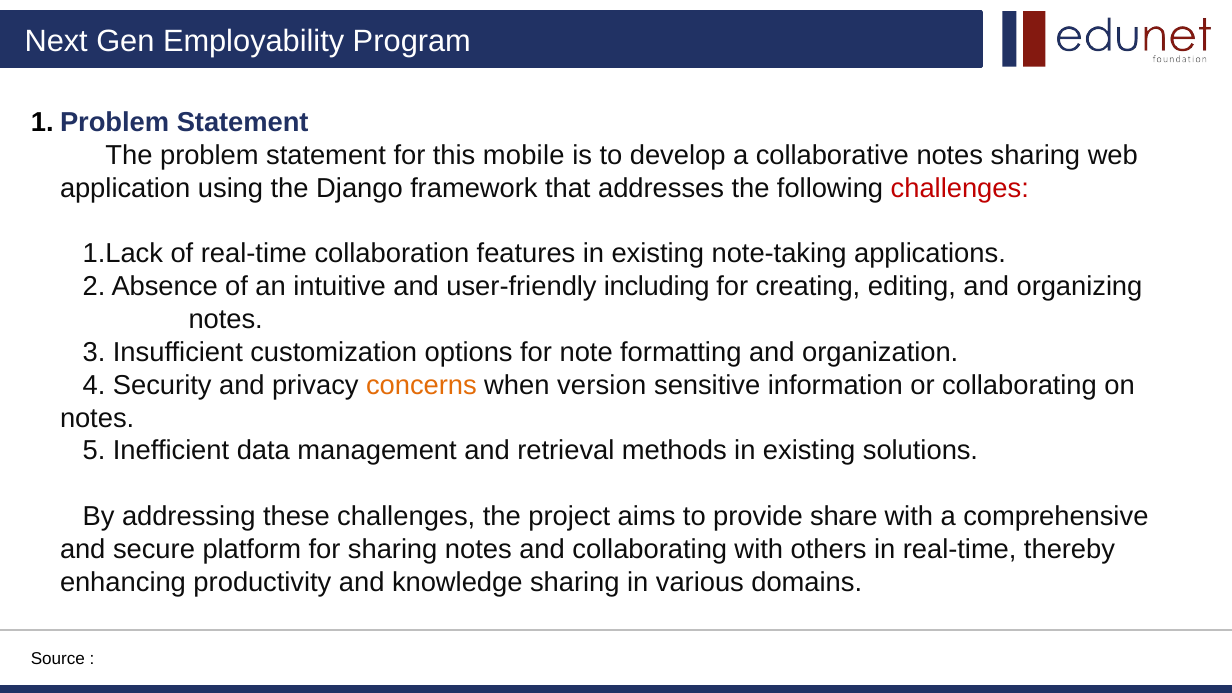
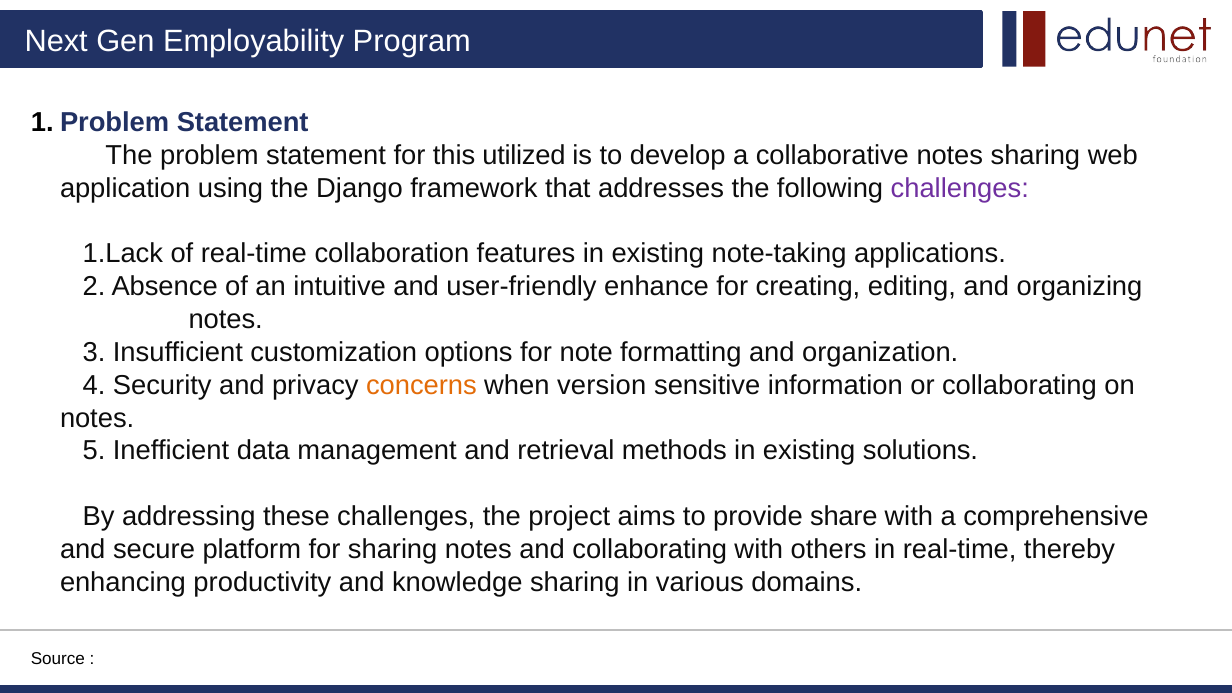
mobile: mobile -> utilized (524, 155)
challenges colour: red -> purple (960, 188)
including: including -> enhance (657, 287)
